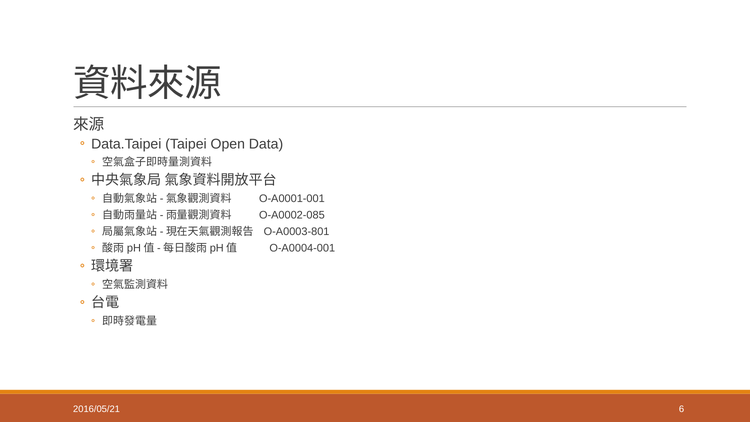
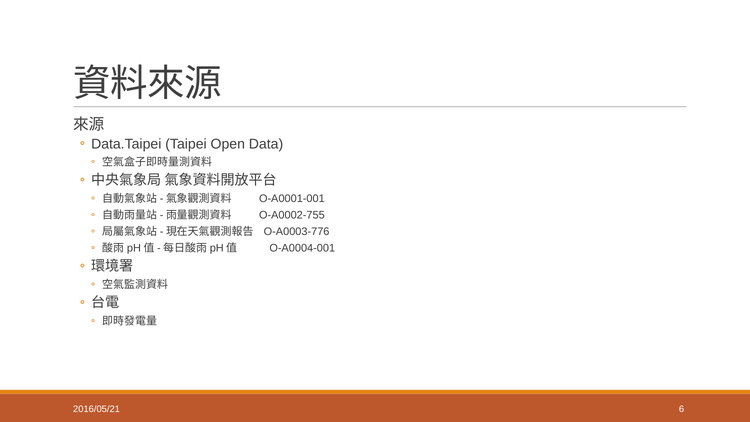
O-A0002-085: O-A0002-085 -> O-A0002-755 (292, 215)
O-A0003-801: O-A0003-801 -> O-A0003-776 (297, 232)
